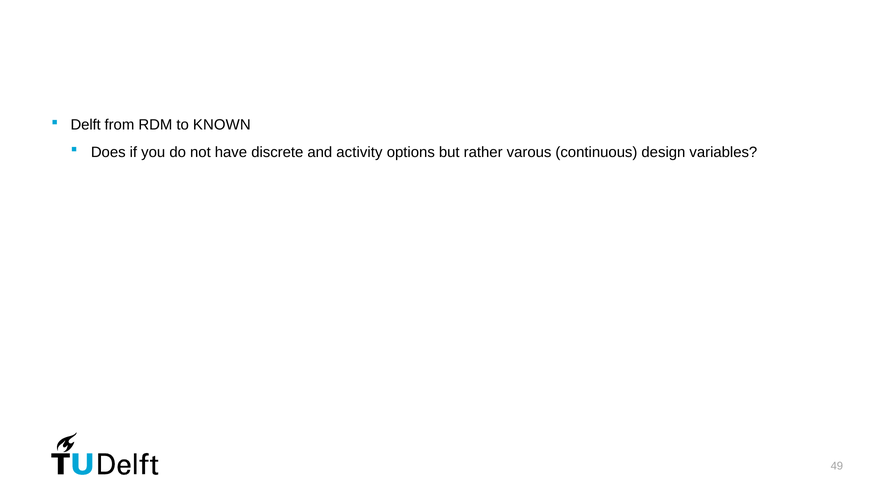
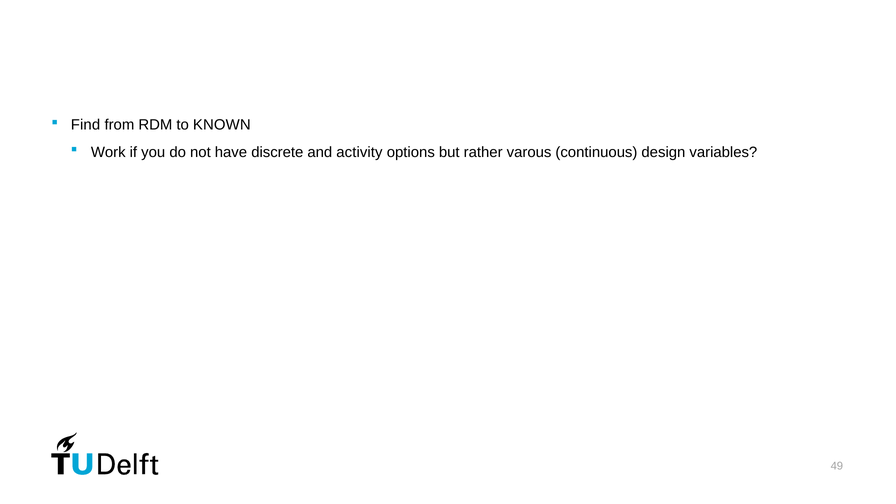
Delft: Delft -> Find (85, 125)
Does: Does -> Work (108, 152)
